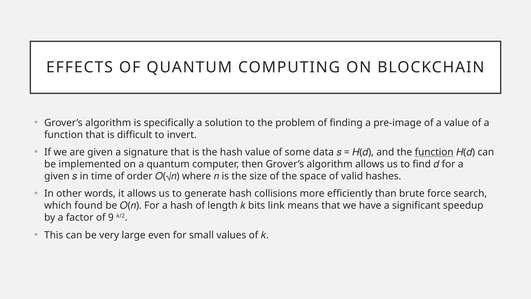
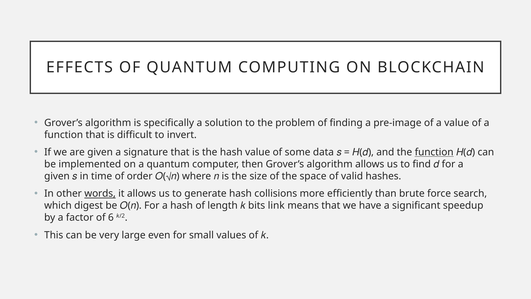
words underline: none -> present (100, 193)
found: found -> digest (89, 205)
9: 9 -> 6 (111, 217)
